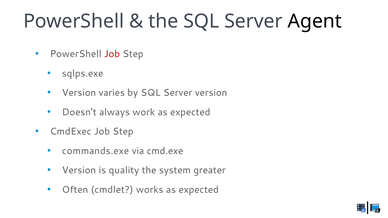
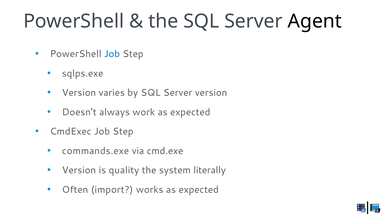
Job colour: red -> blue (112, 54)
greater: greater -> literally (210, 170)
cmdlet: cmdlet -> import (112, 190)
